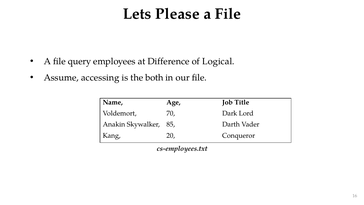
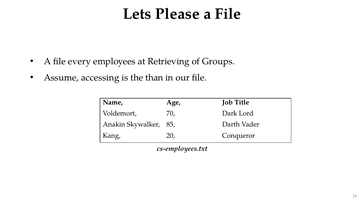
query: query -> every (79, 61)
Difference: Difference -> Retrieving (169, 61)
Logical: Logical -> Groups (218, 61)
both: both -> than (154, 78)
